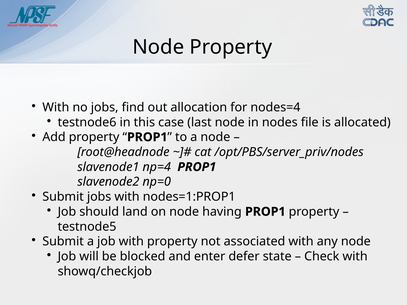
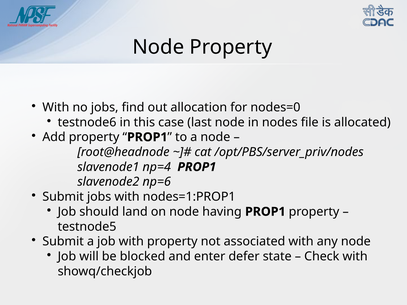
nodes=4: nodes=4 -> nodes=0 (275, 107)
np=0: np=0 -> np=6 (157, 182)
